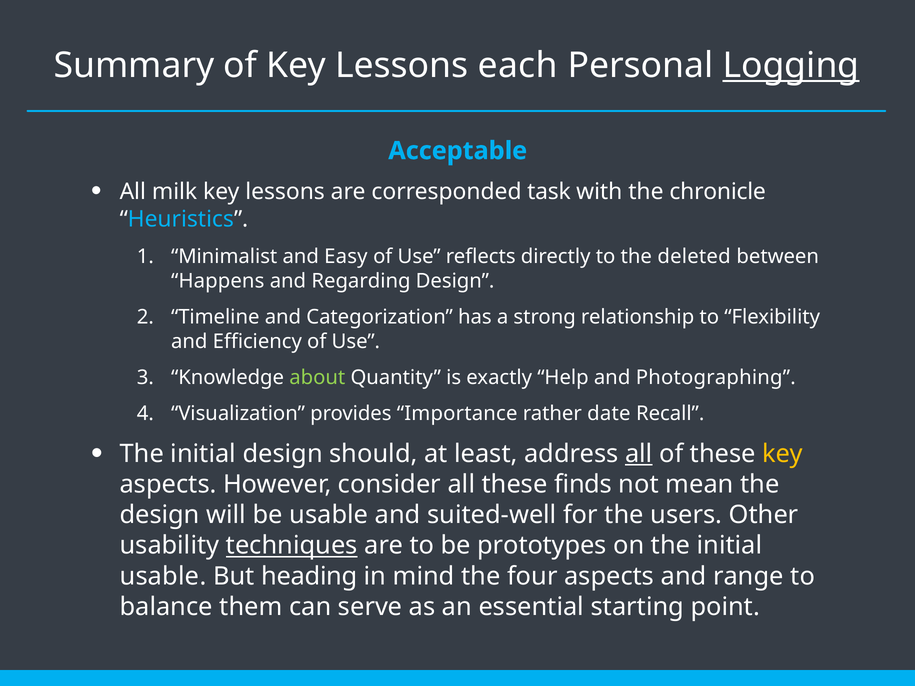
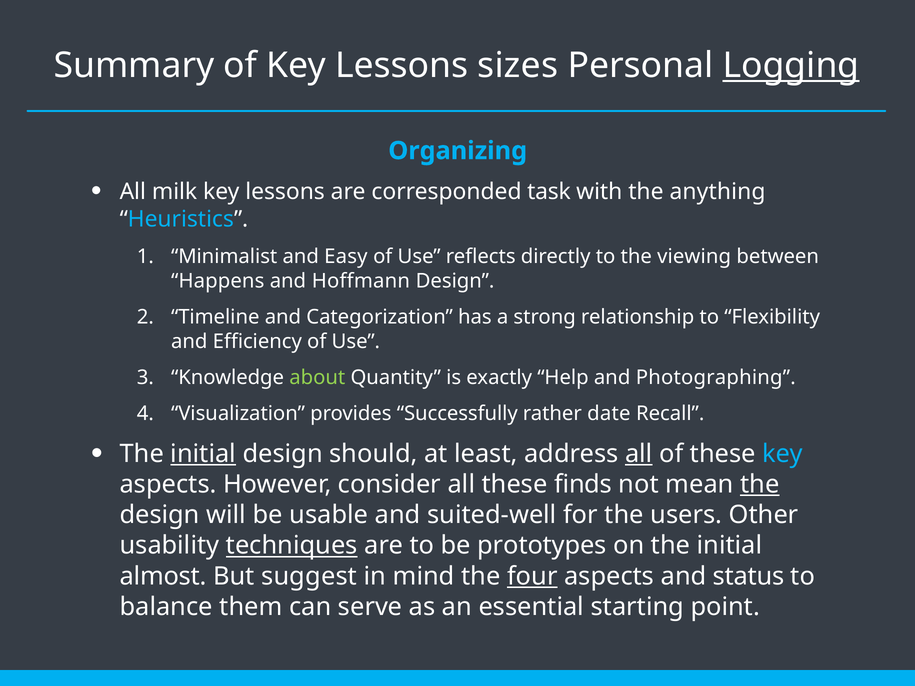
each: each -> sizes (518, 66)
Acceptable: Acceptable -> Organizing (458, 151)
chronicle: chronicle -> anything (718, 192)
deleted: deleted -> viewing (694, 257)
Regarding: Regarding -> Hoffmann (361, 281)
Importance: Importance -> Successfully (457, 414)
initial underline: none -> present (203, 454)
key colour: yellow -> light blue (783, 454)
the underline: none -> present (760, 485)
usable: usable -> almost (163, 576)
heading: heading -> suggest (309, 576)
four underline: none -> present (532, 576)
range: range -> status (749, 576)
